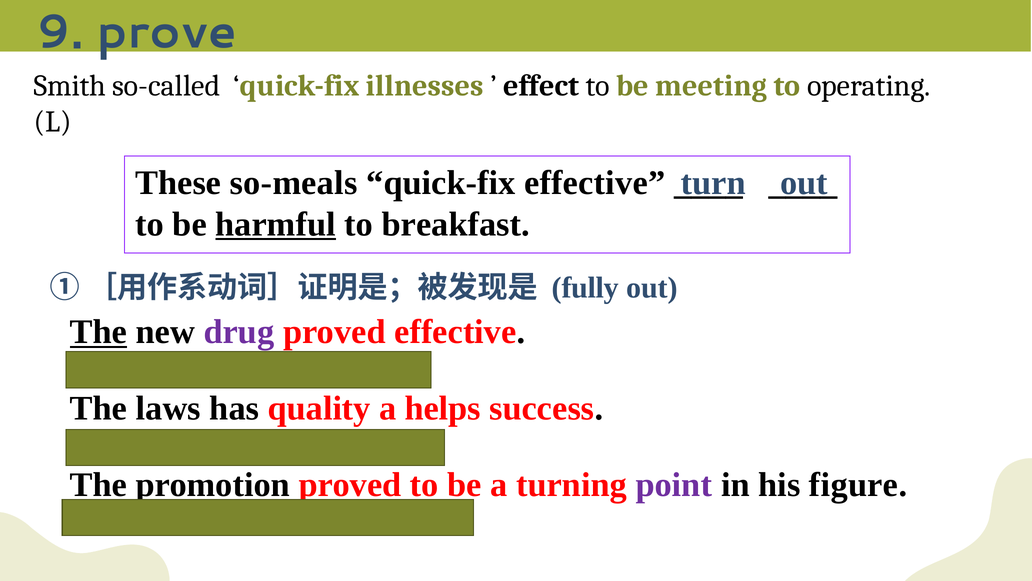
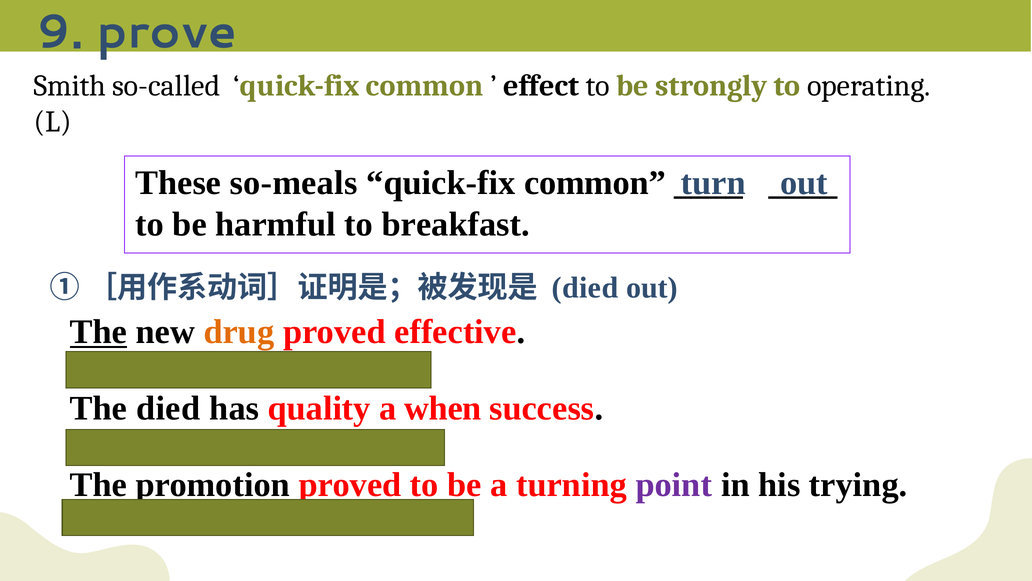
so-called quick-fix illnesses: illnesses -> common (425, 86)
meeting: meeting -> strongly (711, 86)
effective: effective -> common (595, 183)
harmful underline: present -> none (276, 224)
fully: fully -> died (585, 288)
drug colour: purple -> orange (239, 332)
The laws: laws -> died (168, 408)
helps: helps -> when (443, 408)
figure: figure -> trying (858, 485)
